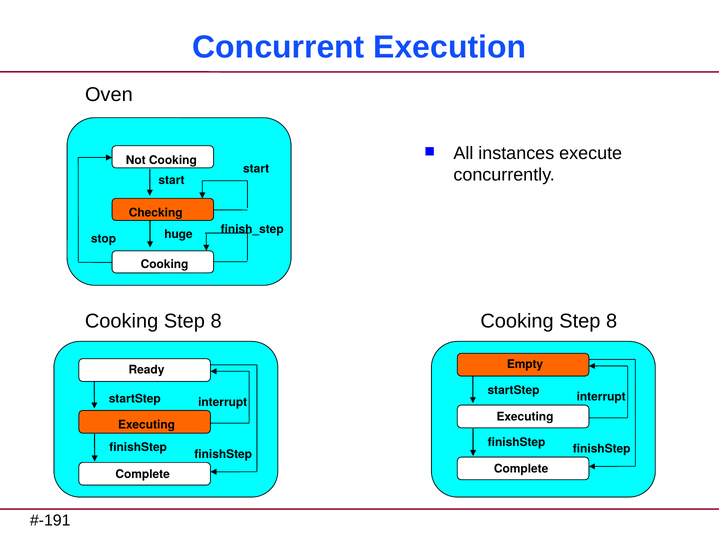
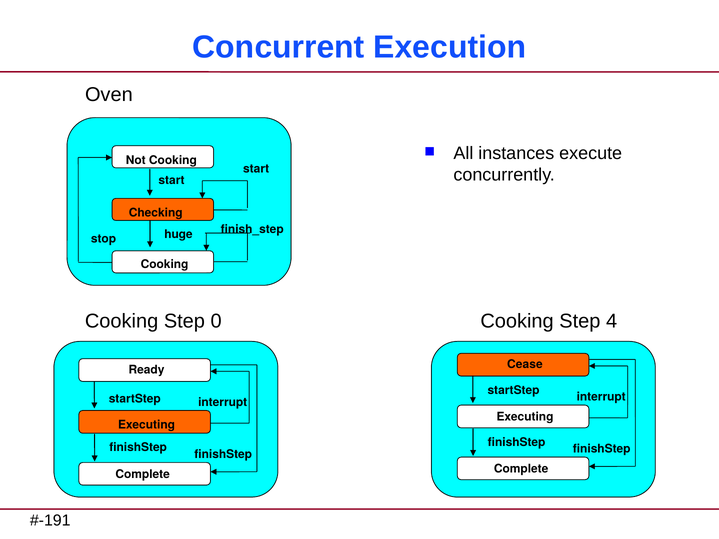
8: 8 -> 0 (216, 321)
8: 8 -> 4 (612, 321)
Empty: Empty -> Cease (525, 364)
